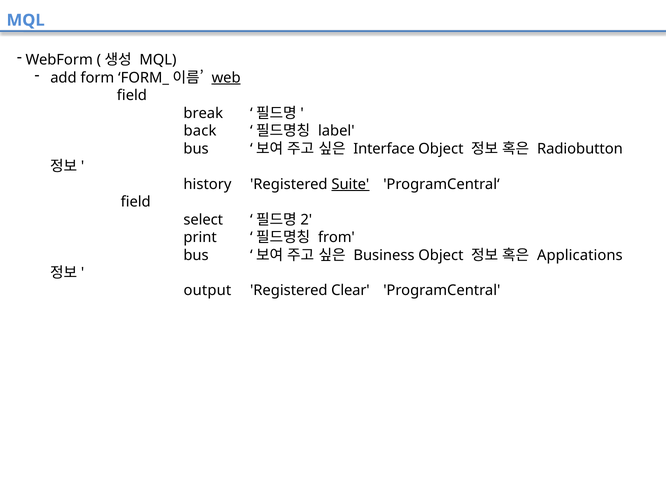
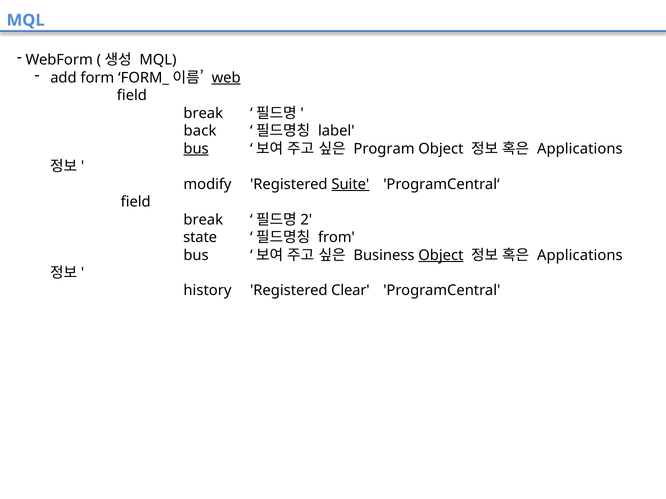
bus underline: none -> present (196, 149)
Interface: Interface -> Program (384, 149)
Radiobutton: Radiobutton -> Applications (580, 149)
history: history -> modify (207, 184)
select: select -> break (203, 220)
print: print -> state (200, 238)
Object underline: none -> present (441, 255)
output: output -> history (207, 291)
